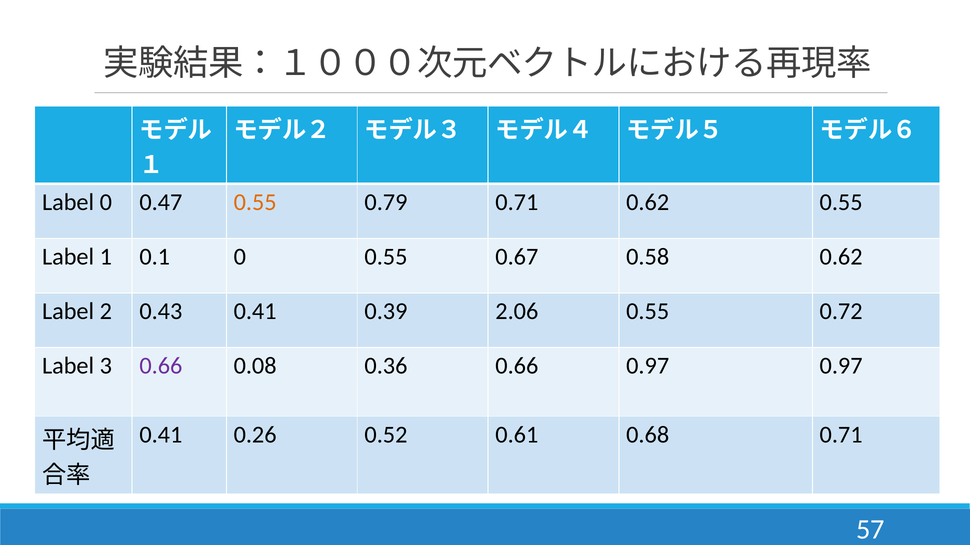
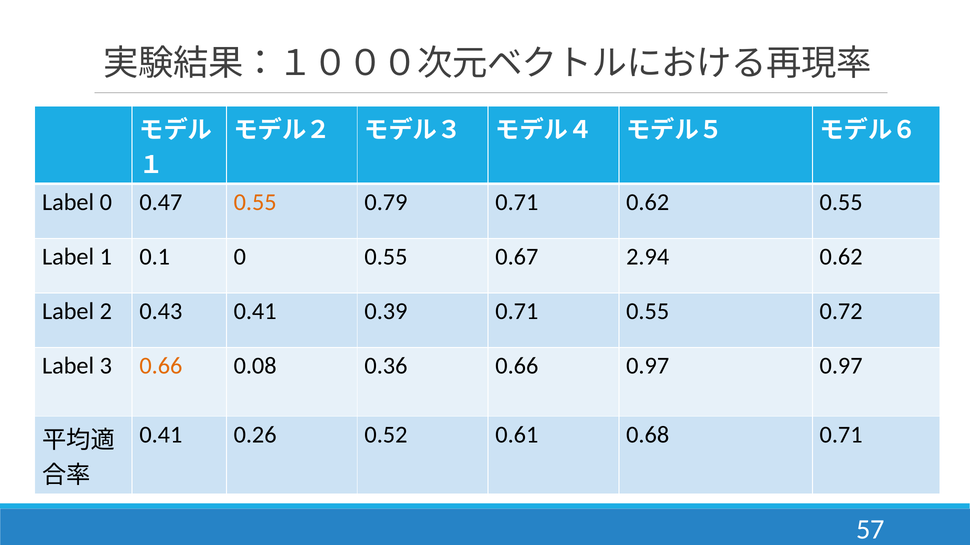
0.58: 0.58 -> 2.94 (648, 257)
0.39 2.06: 2.06 -> 0.71 (517, 312)
0.66 colour: purple -> orange (161, 366)
